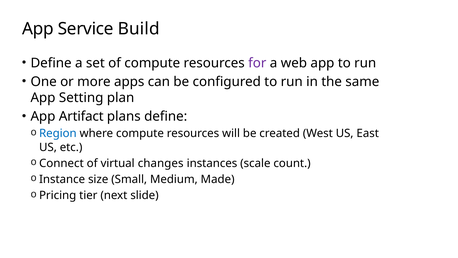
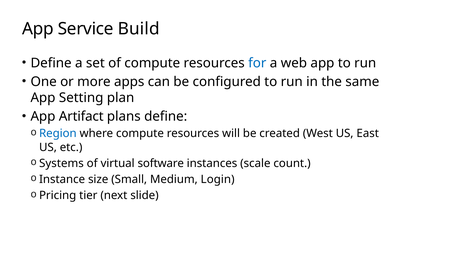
for colour: purple -> blue (257, 63)
Connect: Connect -> Systems (61, 163)
changes: changes -> software (161, 163)
Made: Made -> Login (218, 179)
